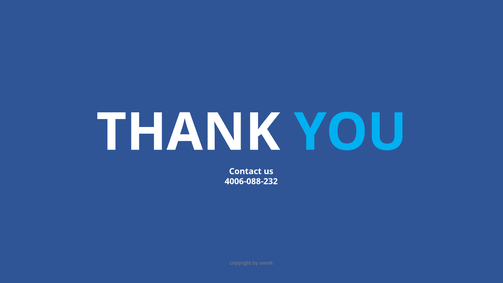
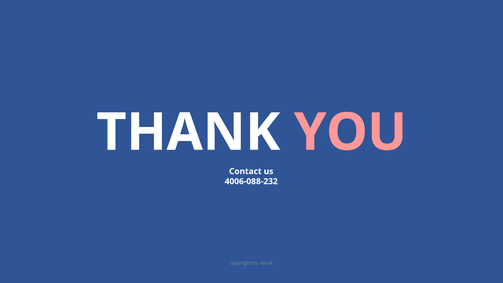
YOU colour: light blue -> pink (350, 132)
